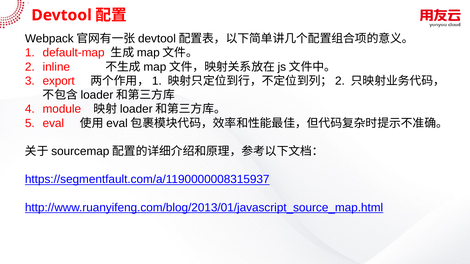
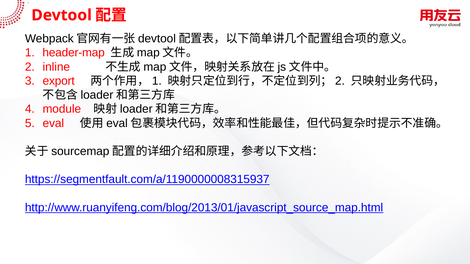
default-map: default-map -> header-map (74, 53)
